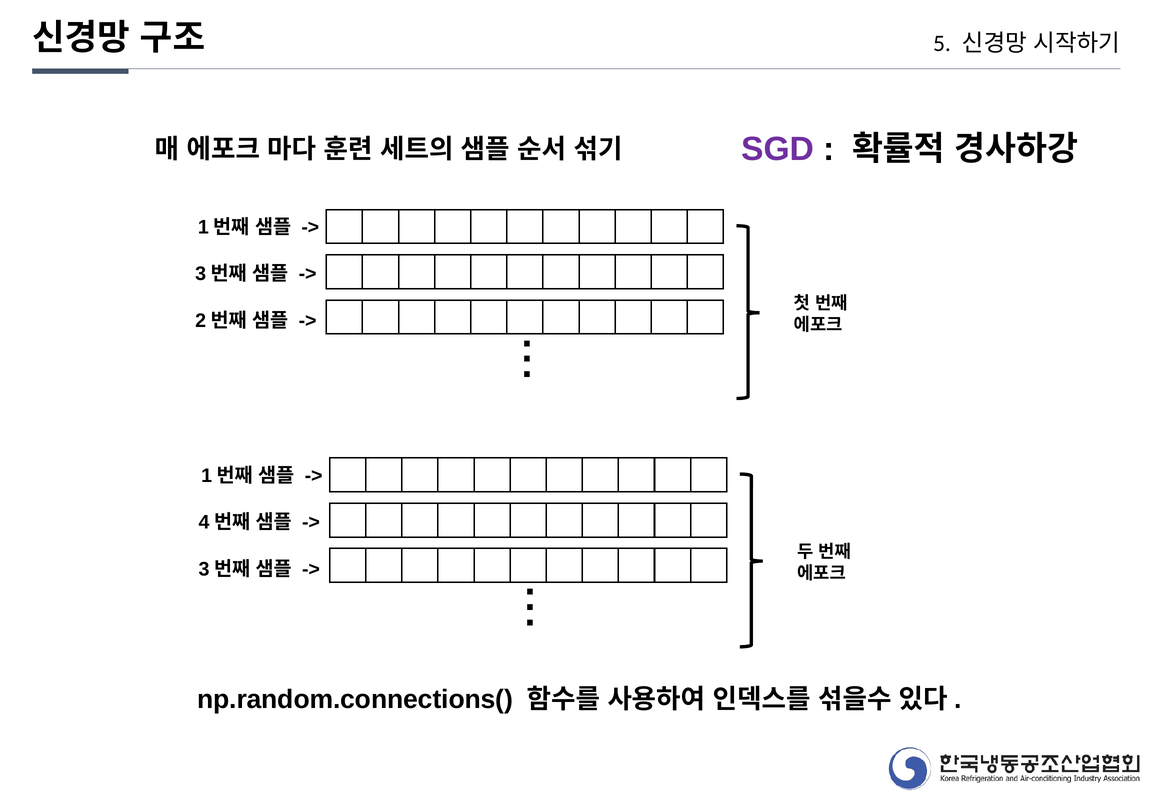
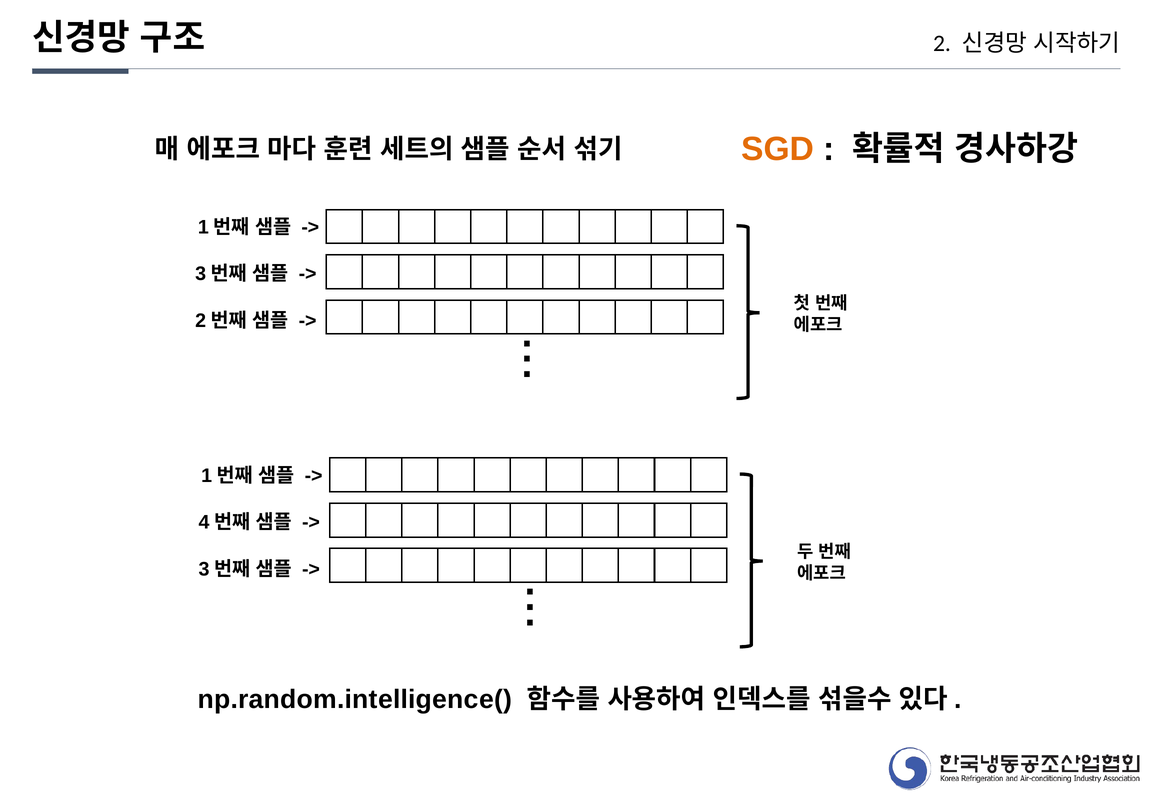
5: 5 -> 2 (942, 44)
SGD colour: purple -> orange (778, 149)
np.random.connections(: np.random.connections( -> np.random.intelligence( (355, 700)
